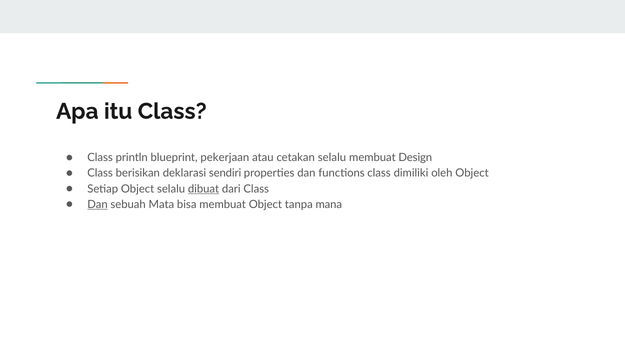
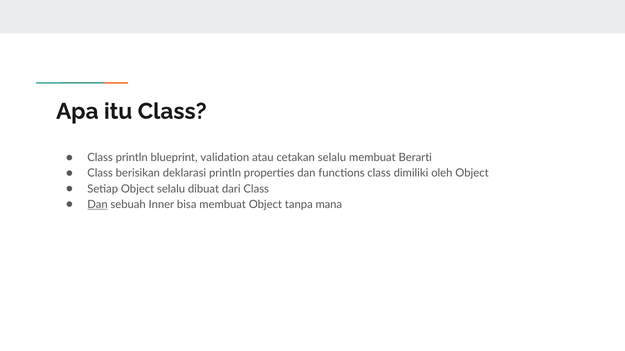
pekerjaan: pekerjaan -> validation (225, 158)
Design: Design -> Berarti (415, 158)
deklarasi sendiri: sendiri -> println (225, 174)
dibuat underline: present -> none (204, 189)
Mata: Mata -> Inner (161, 205)
